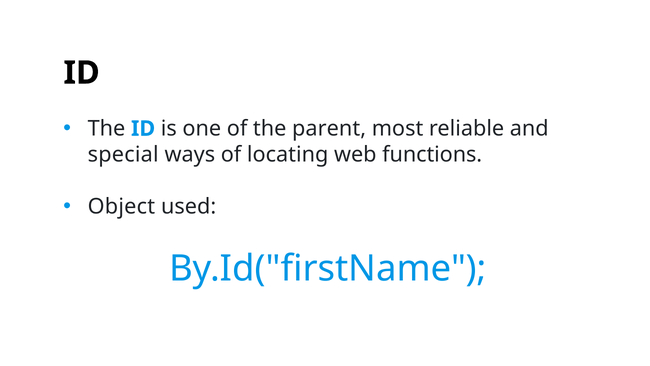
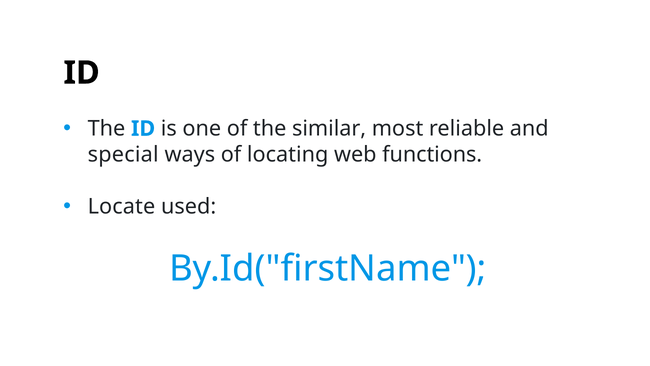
parent: parent -> similar (329, 129)
Object: Object -> Locate (121, 207)
